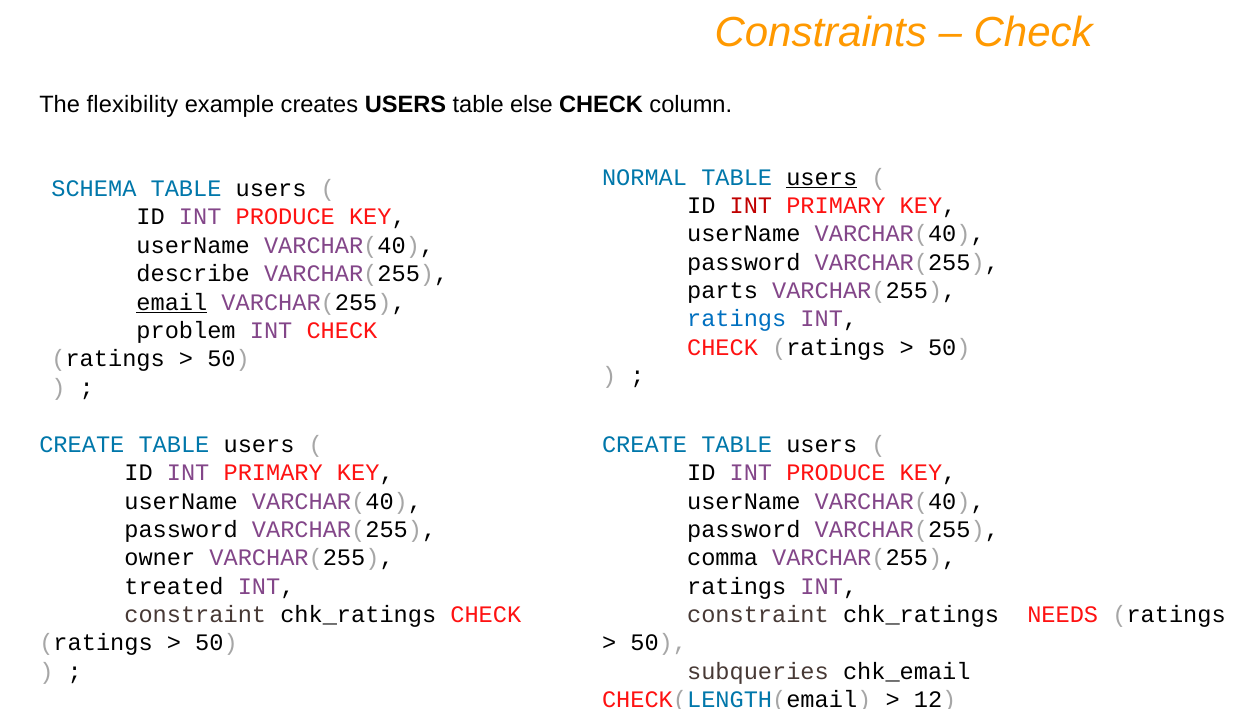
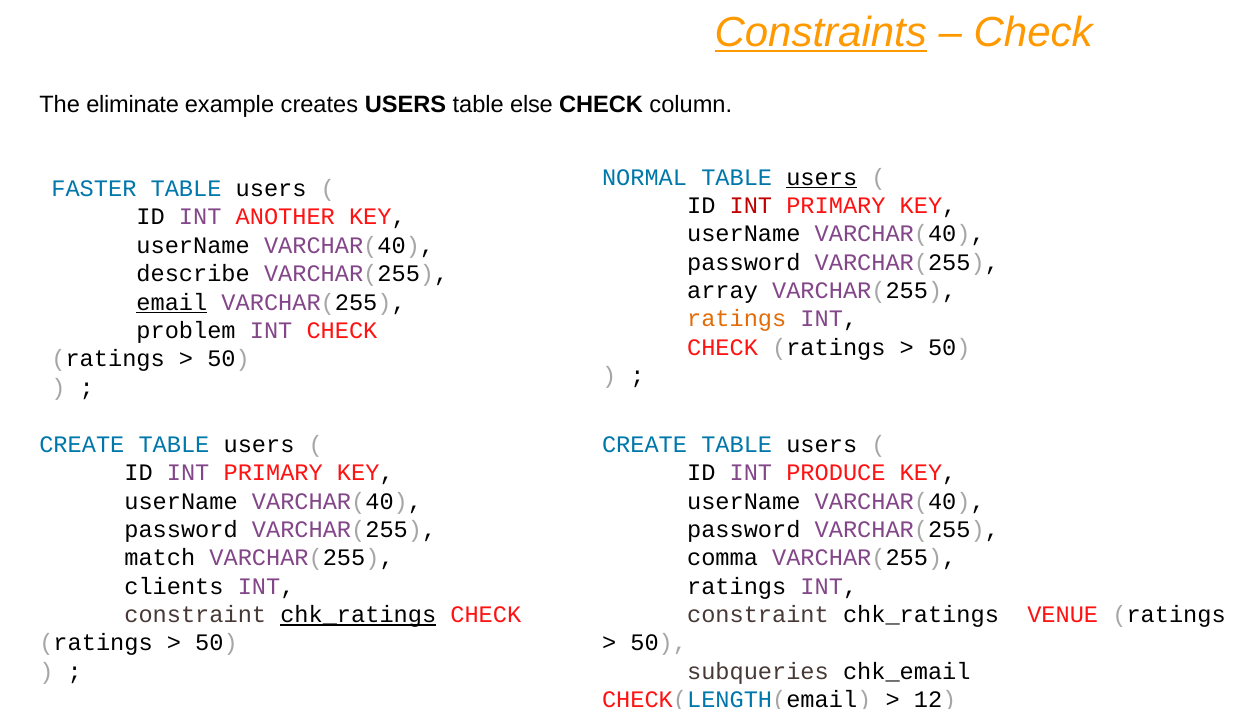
Constraints underline: none -> present (821, 33)
flexibility: flexibility -> eliminate (133, 105)
SCHEMA: SCHEMA -> FASTER (94, 189)
PRODUCE: PRODUCE -> ANOTHER (285, 217)
parts: parts -> array (723, 291)
ratings colour: blue -> orange (737, 319)
owner: owner -> match (160, 558)
treated: treated -> clients (174, 586)
chk_ratings underline: none -> present (358, 614)
NEEDS: NEEDS -> VENUE (1063, 614)
